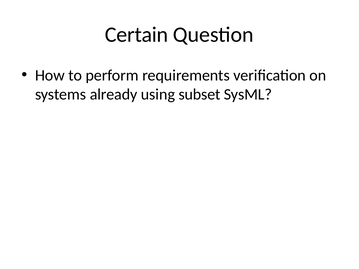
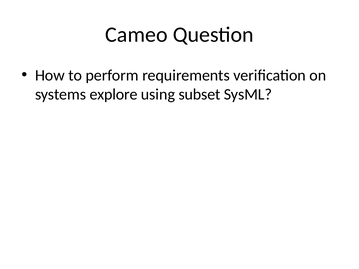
Certain: Certain -> Cameo (136, 35)
already: already -> explore (114, 94)
